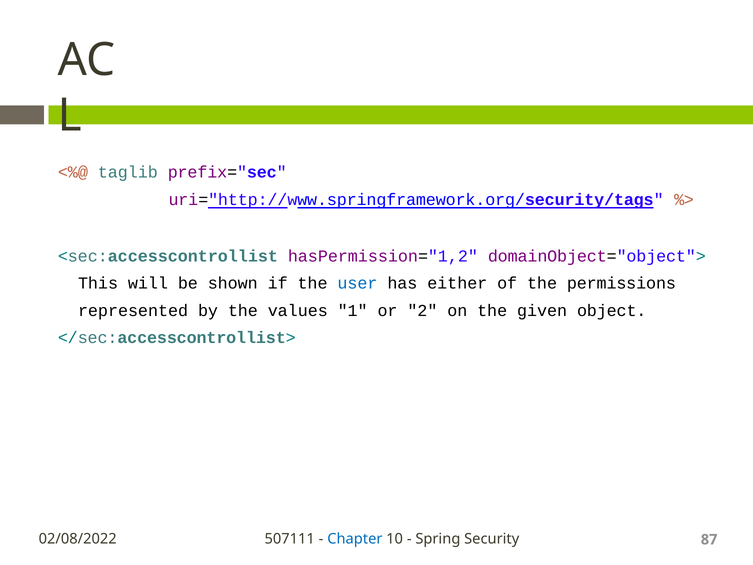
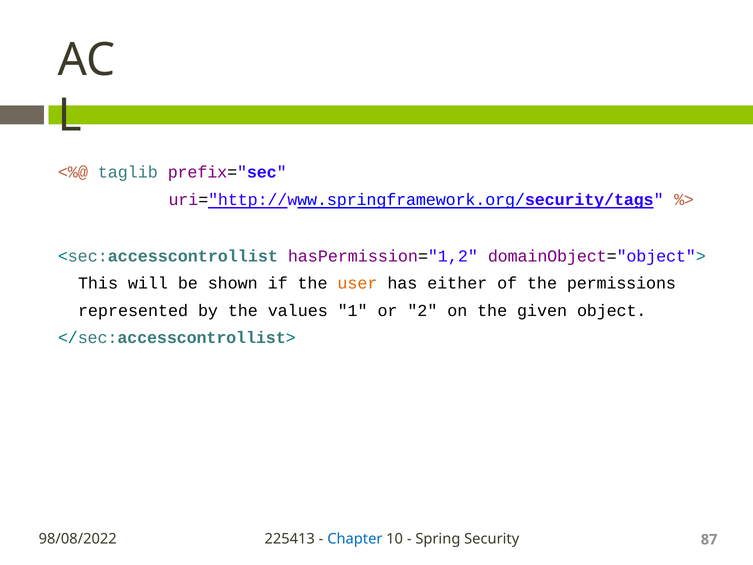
user colour: blue -> orange (357, 283)
02/08/2022: 02/08/2022 -> 98/08/2022 (78, 539)
507111: 507111 -> 225413 (290, 539)
